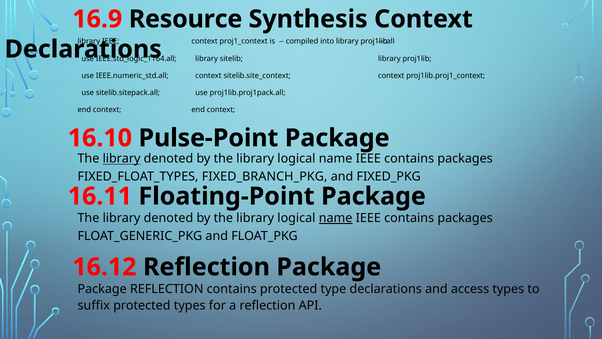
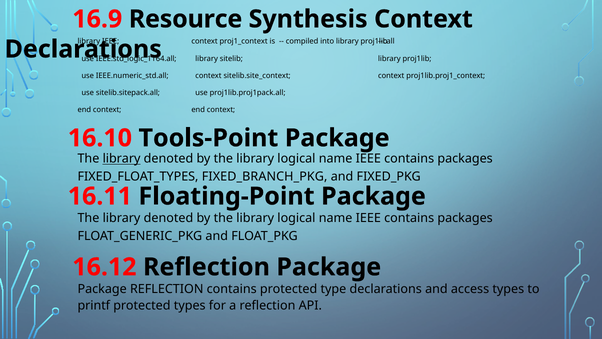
Pulse-Point: Pulse-Point -> Tools-Point (208, 138)
name underline: present -> none (336, 218)
suffix: suffix -> printf (94, 305)
